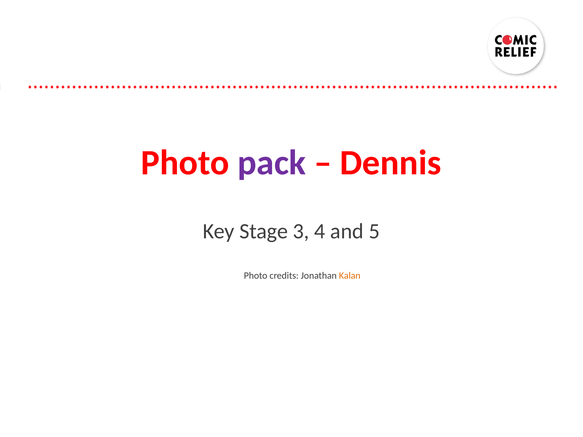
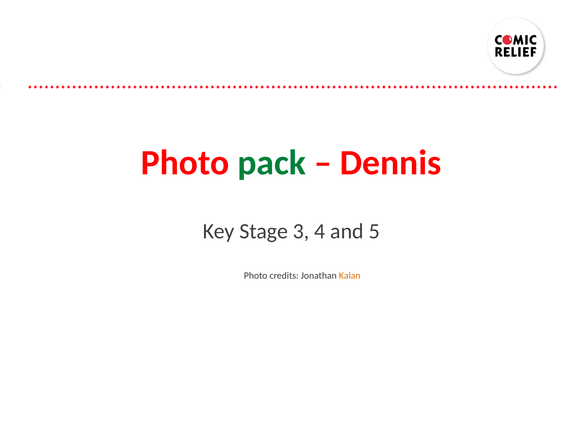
pack colour: purple -> green (272, 163)
